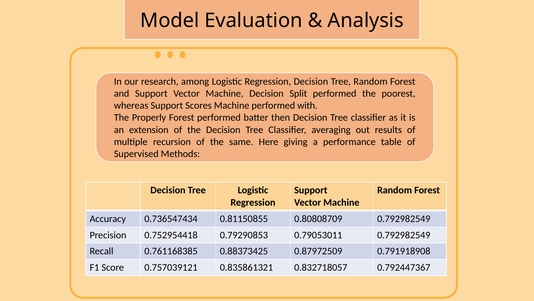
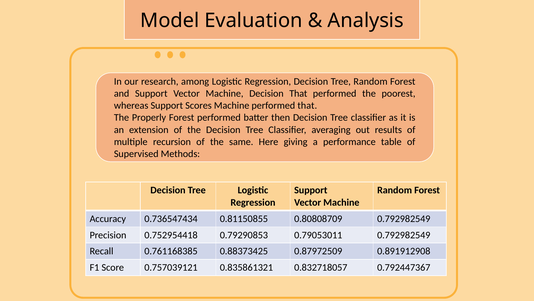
Decision Split: Split -> That (298, 93)
performed with: with -> that (307, 105)
0.791918908: 0.791918908 -> 0.891912908 (404, 251)
